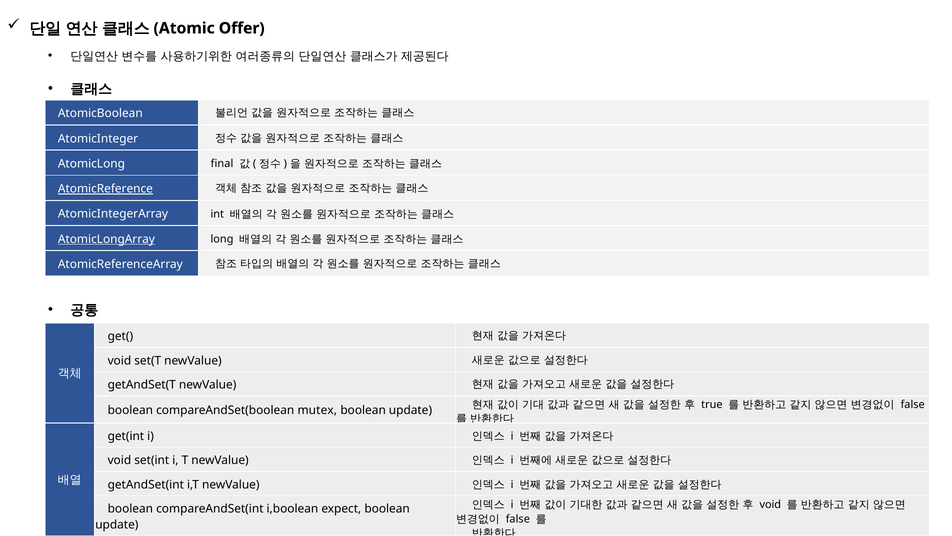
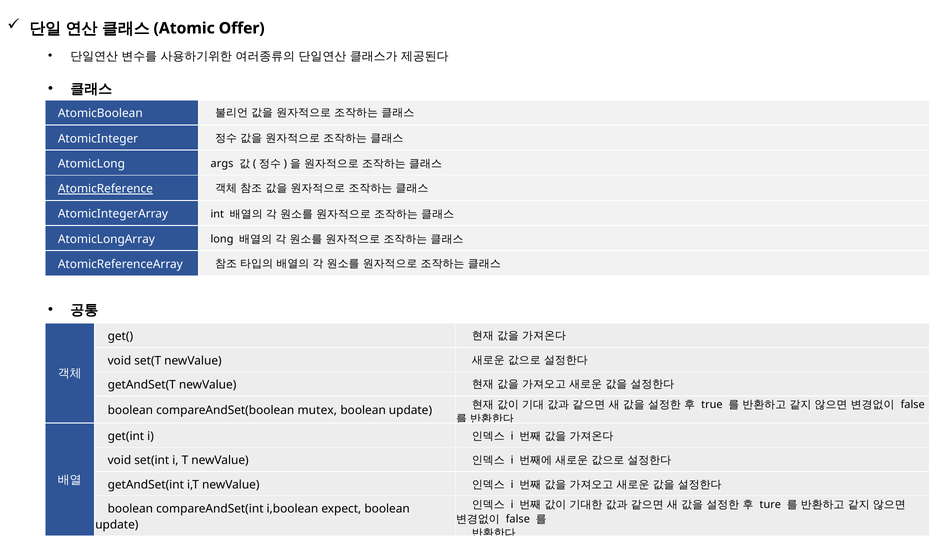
final: final -> args (222, 164)
AtomicLongArray underline: present -> none (106, 239)
void: void -> ture (770, 504)
